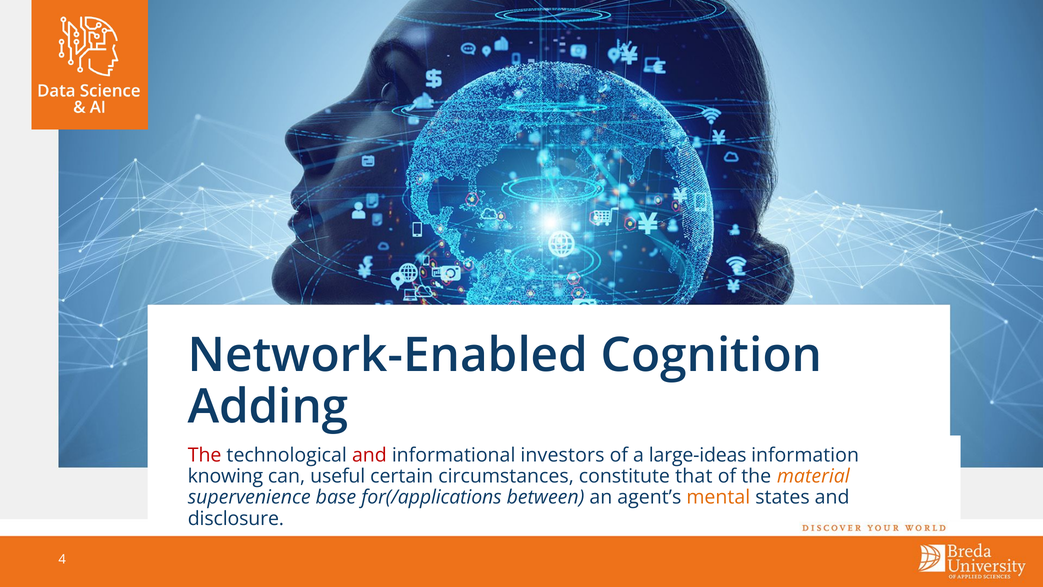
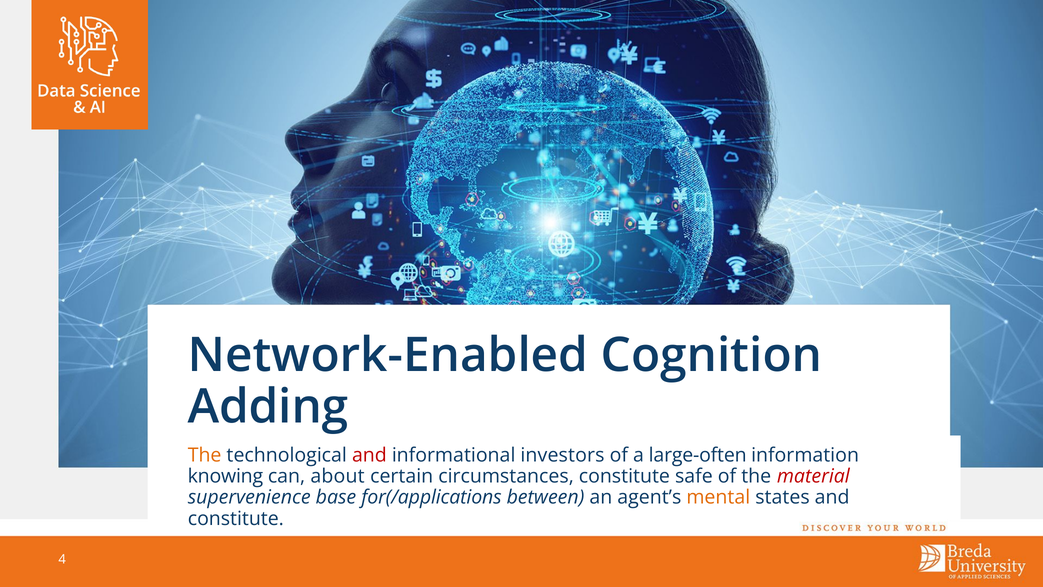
The colour: red -> orange (205, 455)
large-ideas: large-ideas -> large-often (698, 455)
useful: useful -> about (338, 476)
that: that -> safe (694, 476)
material colour: orange -> red (813, 476)
disclosure: disclosure -> constitute (236, 518)
